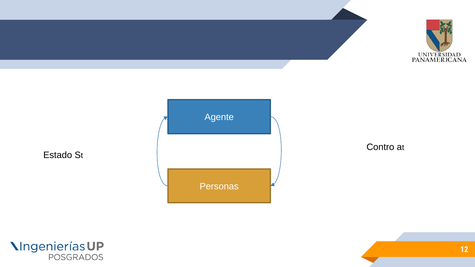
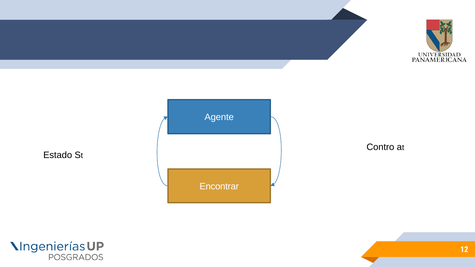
Personas: Personas -> Encontrar (219, 187)
